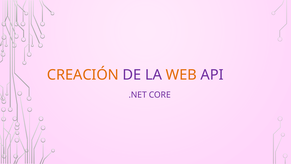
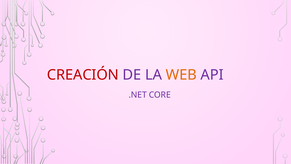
CREACIÓN colour: orange -> red (83, 75)
